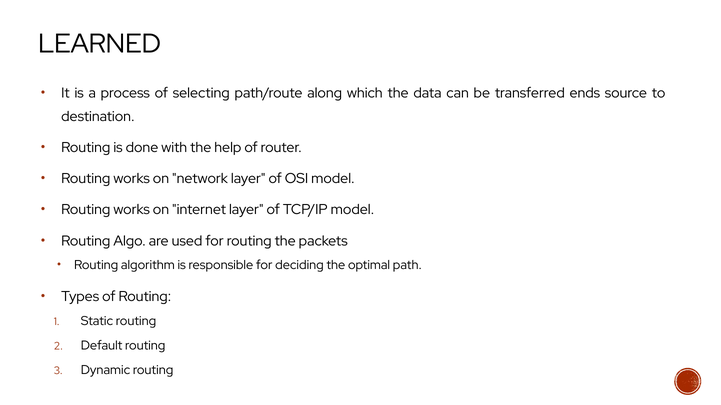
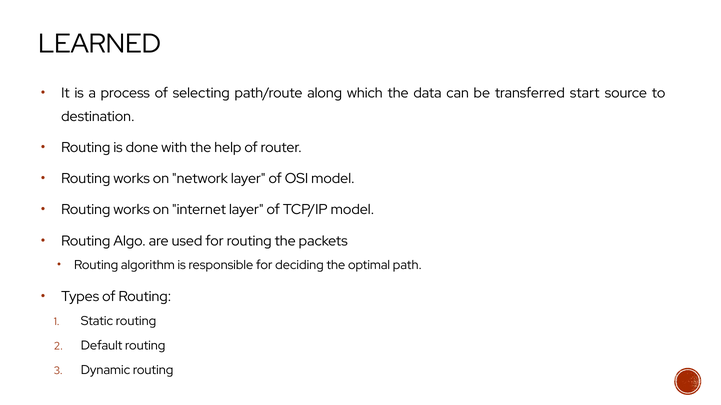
ends: ends -> start (585, 93)
